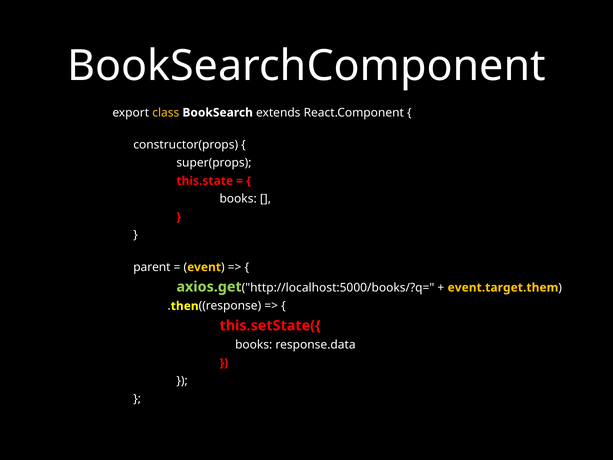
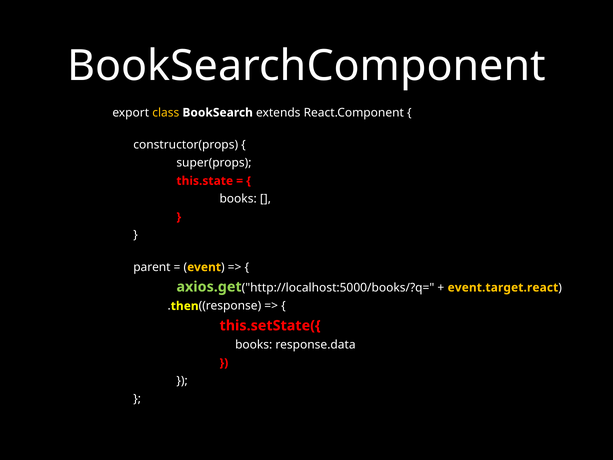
event.target.them: event.target.them -> event.target.react (503, 287)
